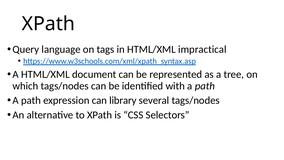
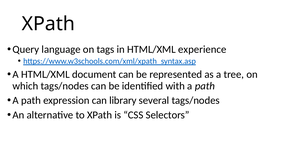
impractical: impractical -> experience (202, 49)
